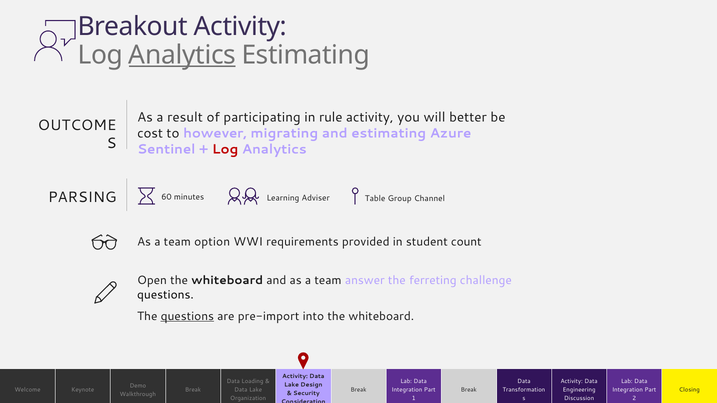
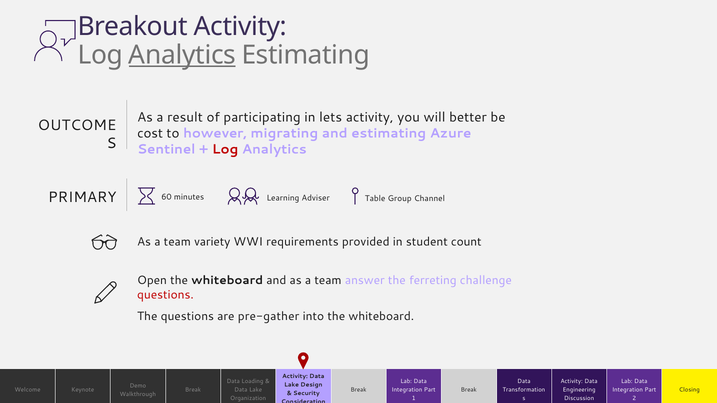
rule: rule -> lets (331, 117)
PARSING: PARSING -> PRIMARY (82, 197)
option: option -> variety (212, 242)
questions colour: black -> red (165, 295)
questions underline: present -> none (187, 316)
pre-import: pre-import -> pre-gather (269, 316)
